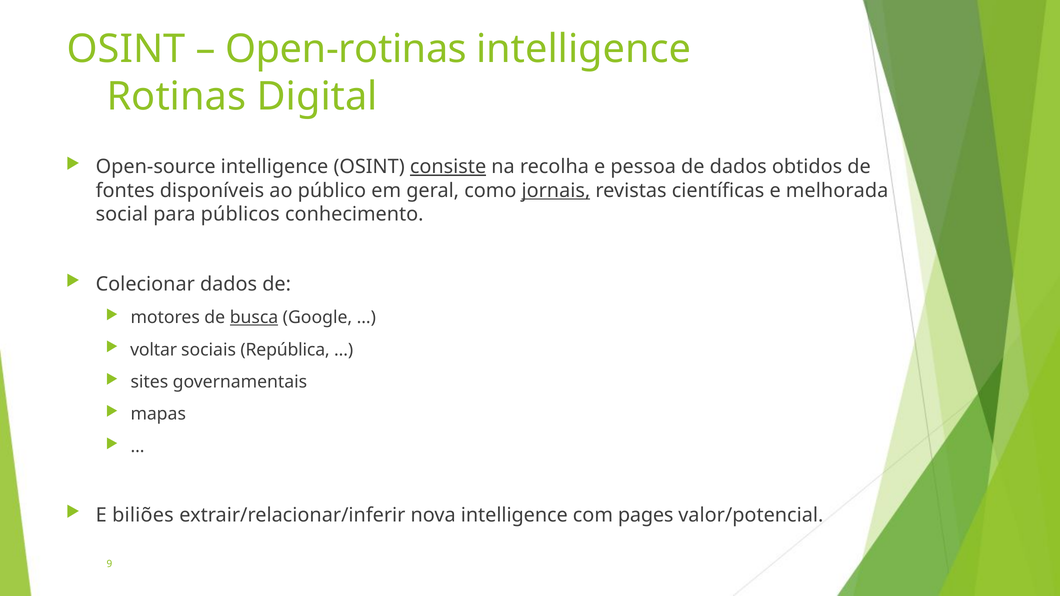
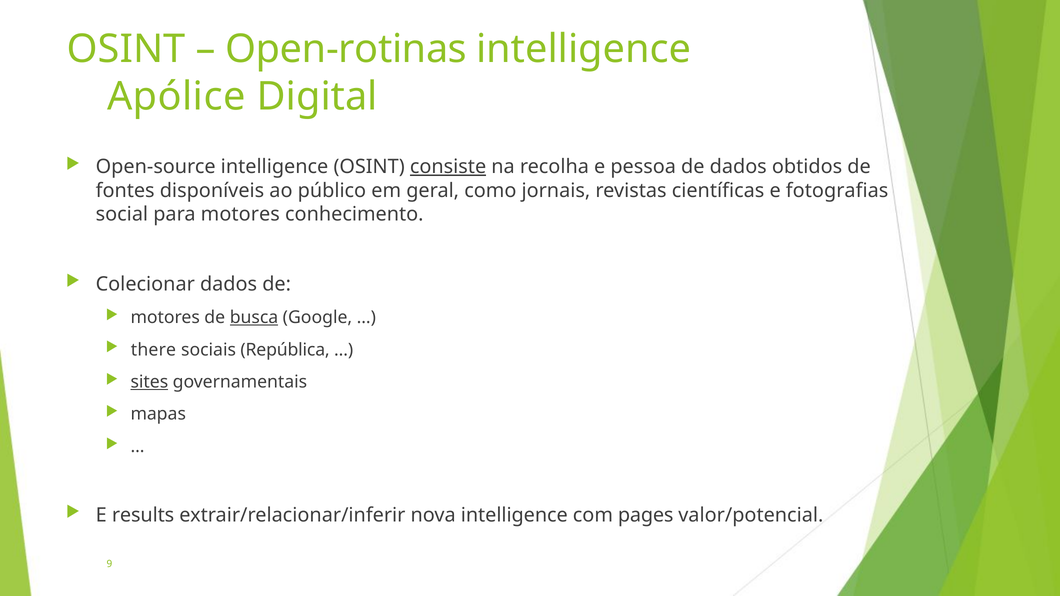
Rotinas: Rotinas -> Apólice (176, 97)
jornais underline: present -> none (556, 191)
melhorada: melhorada -> fotografias (837, 191)
para públicos: públicos -> motores (240, 214)
voltar: voltar -> there (153, 350)
sites underline: none -> present (149, 382)
biliões: biliões -> results (143, 515)
